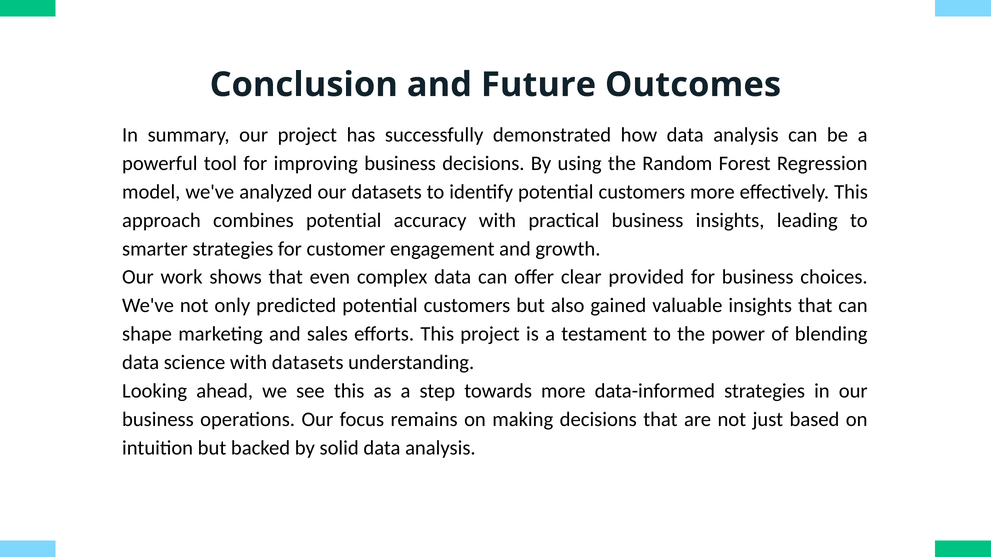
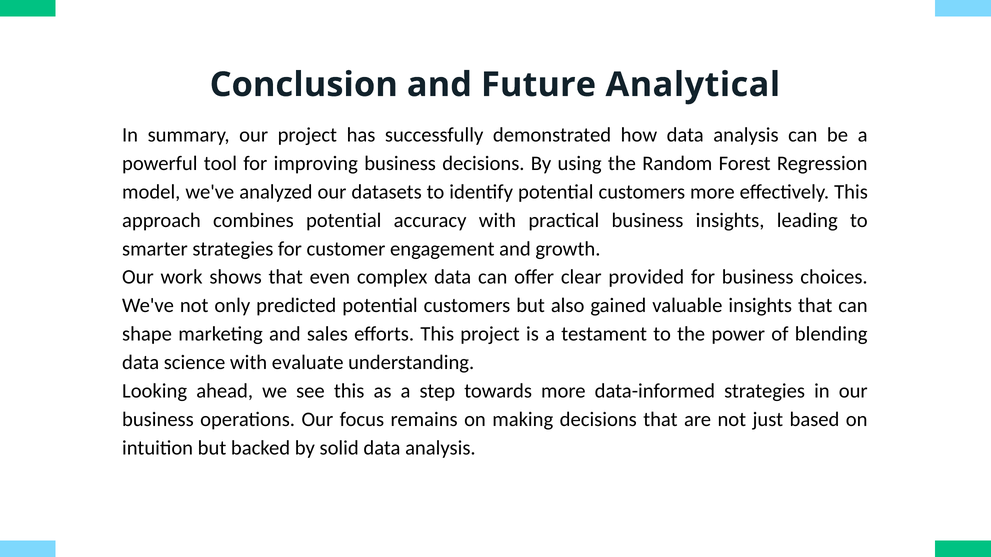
Outcomes: Outcomes -> Analytical (693, 85)
with datasets: datasets -> evaluate (308, 363)
